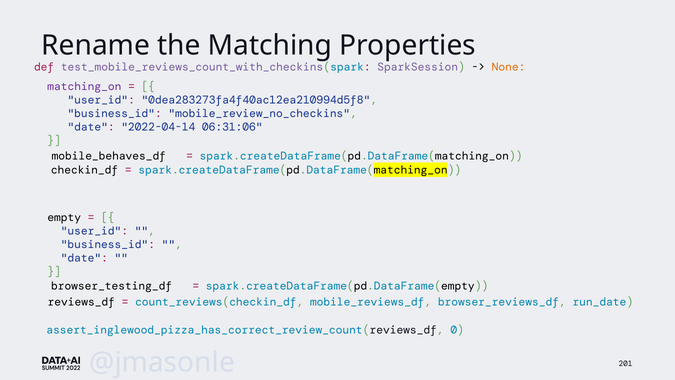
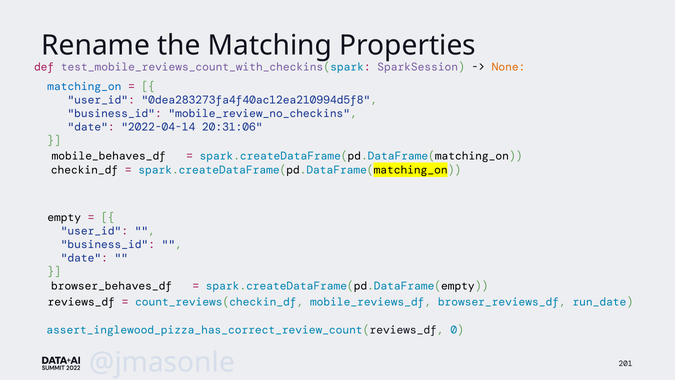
matching_on colour: purple -> blue (84, 87)
06:31:06: 06:31:06 -> 20:31:06 (232, 127)
browser_testing_df: browser_testing_df -> browser_behaves_df (112, 286)
